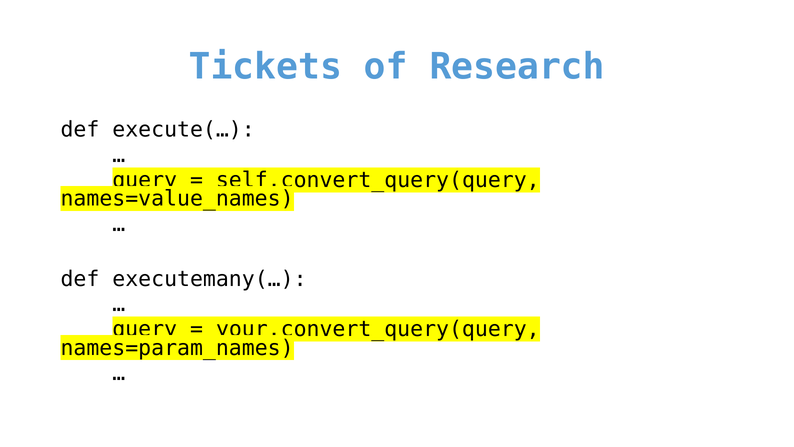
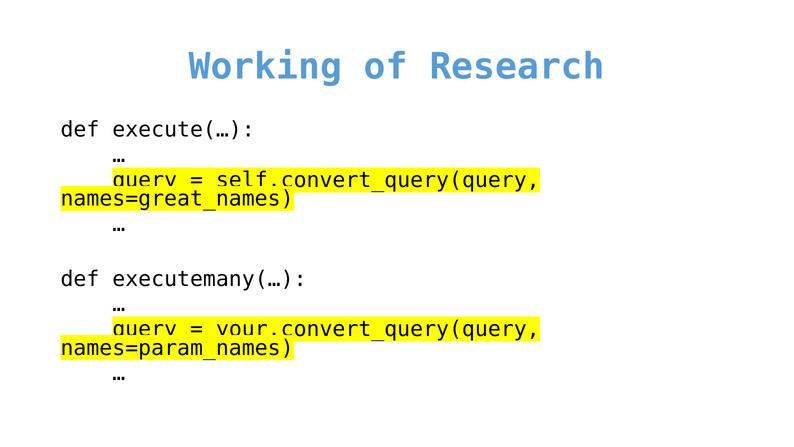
Tickets: Tickets -> Working (265, 67)
names=value_names: names=value_names -> names=great_names (177, 199)
